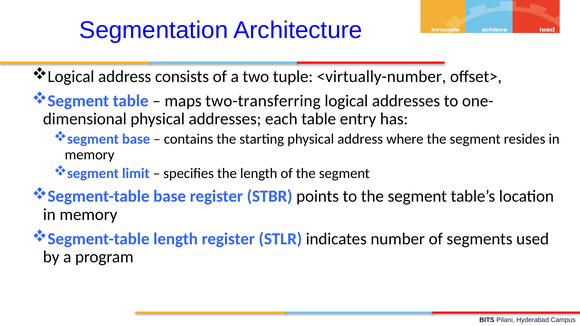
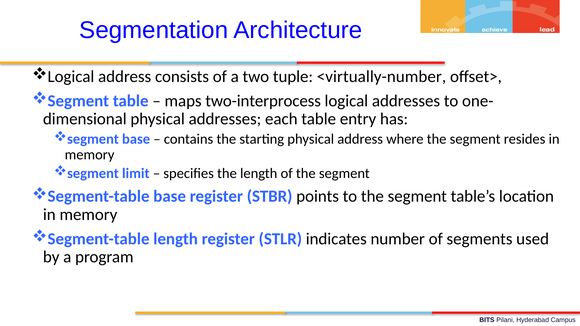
two-transferring: two-transferring -> two-interprocess (263, 101)
